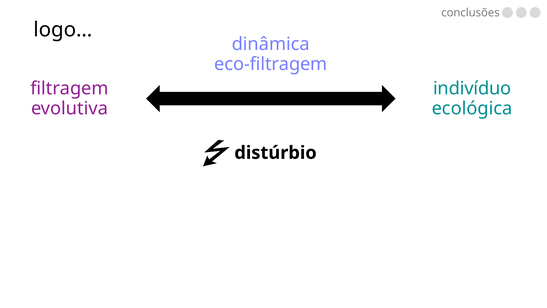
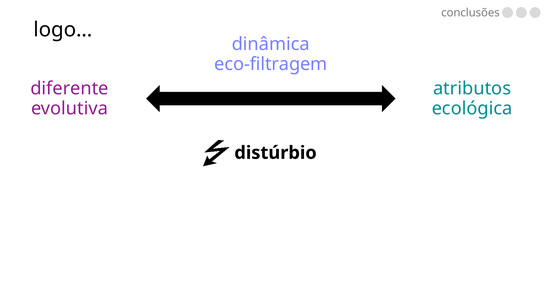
filtragem: filtragem -> diferente (70, 89)
indivíduo: indivíduo -> atributos (472, 89)
